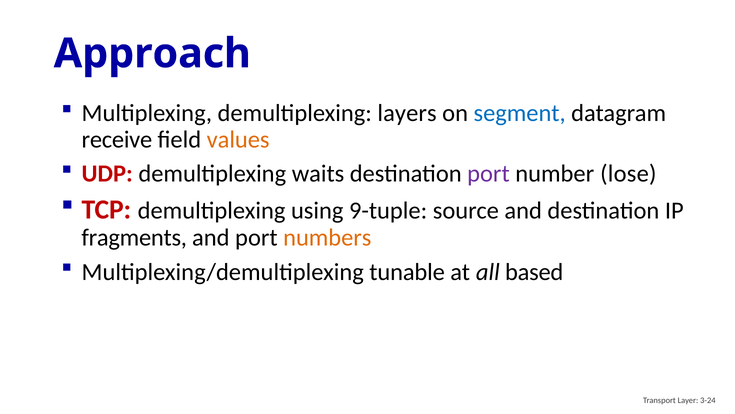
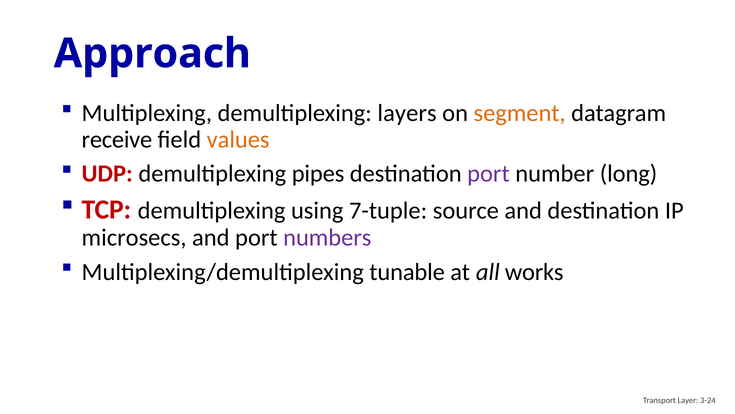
segment colour: blue -> orange (520, 113)
waits: waits -> pipes (318, 173)
lose: lose -> long (628, 173)
9-tuple: 9-tuple -> 7-tuple (388, 210)
fragments: fragments -> microsecs (134, 237)
numbers colour: orange -> purple (327, 237)
based: based -> works (534, 272)
